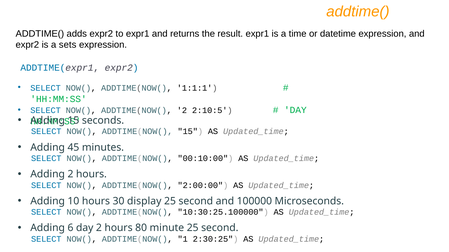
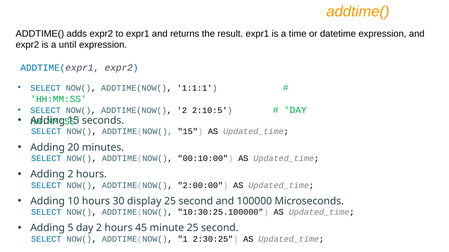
sets: sets -> until (68, 45)
45: 45 -> 20 (73, 148)
6: 6 -> 5 (70, 228)
80: 80 -> 45 (141, 228)
